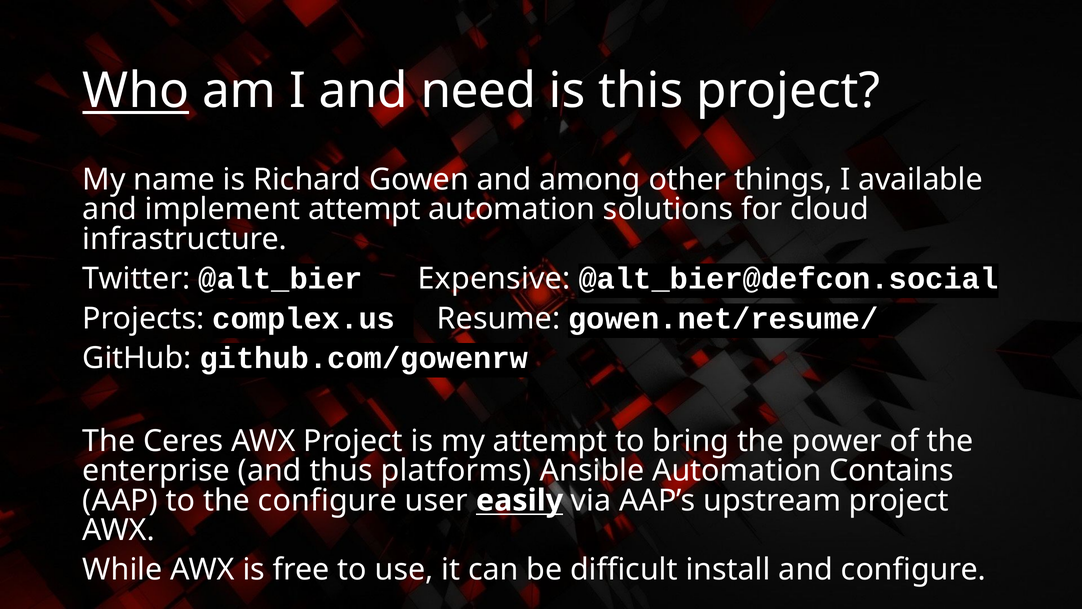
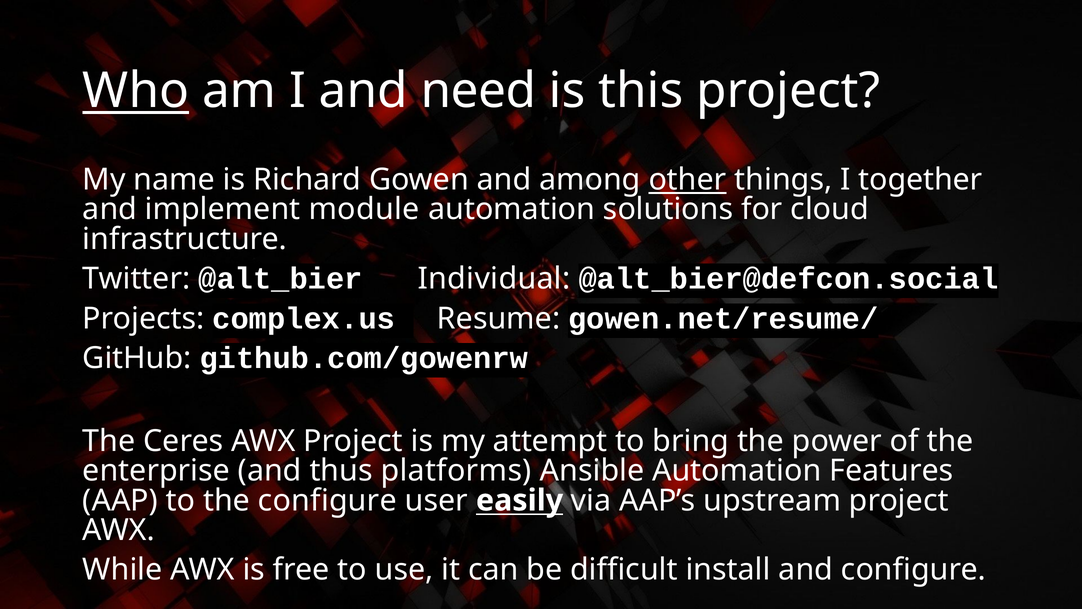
other underline: none -> present (688, 180)
available: available -> together (920, 180)
implement attempt: attempt -> module (364, 209)
Expensive: Expensive -> Individual (494, 279)
Contains: Contains -> Features (891, 471)
